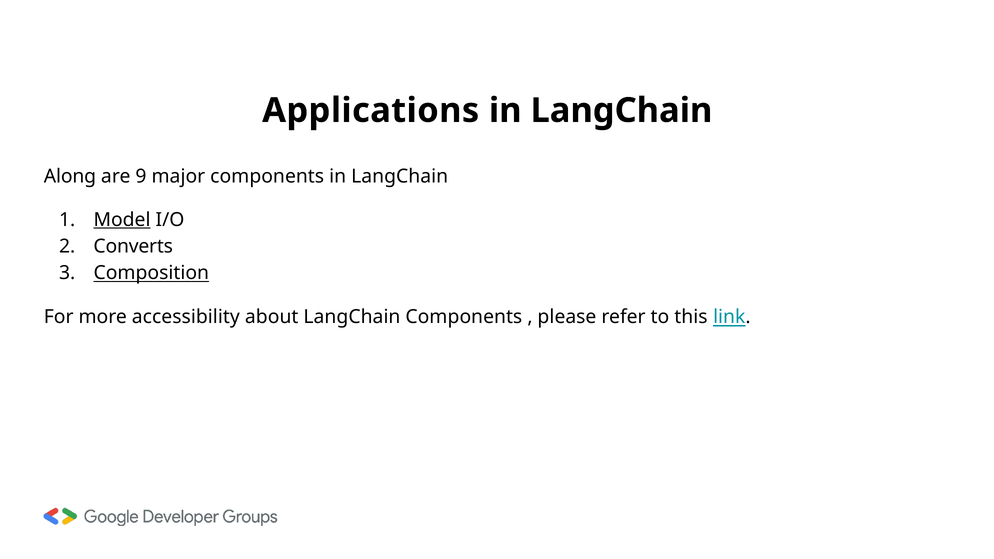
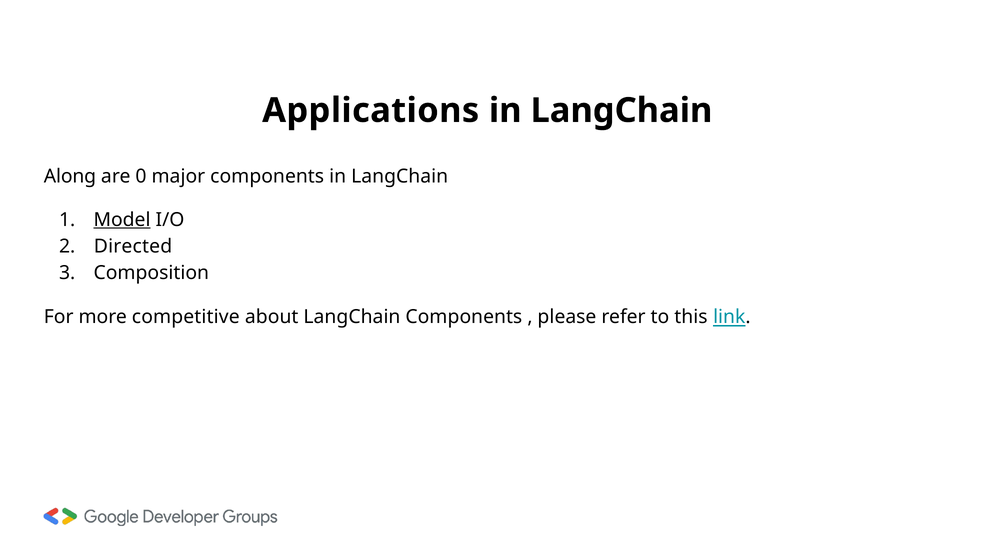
9: 9 -> 0 (141, 177)
Converts: Converts -> Directed (133, 247)
Composition underline: present -> none (151, 273)
accessibility: accessibility -> competitive (186, 317)
